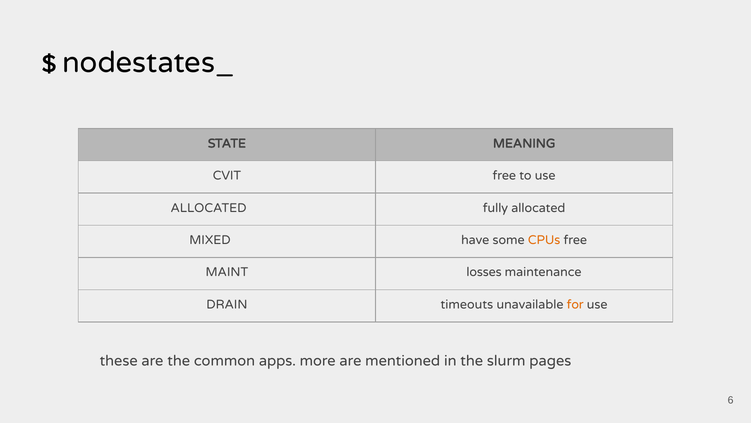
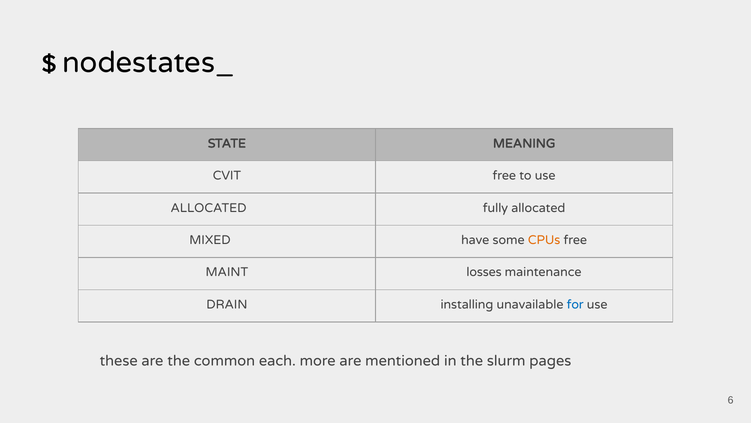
timeouts: timeouts -> installing (467, 304)
for colour: orange -> blue (575, 304)
apps: apps -> each (277, 360)
